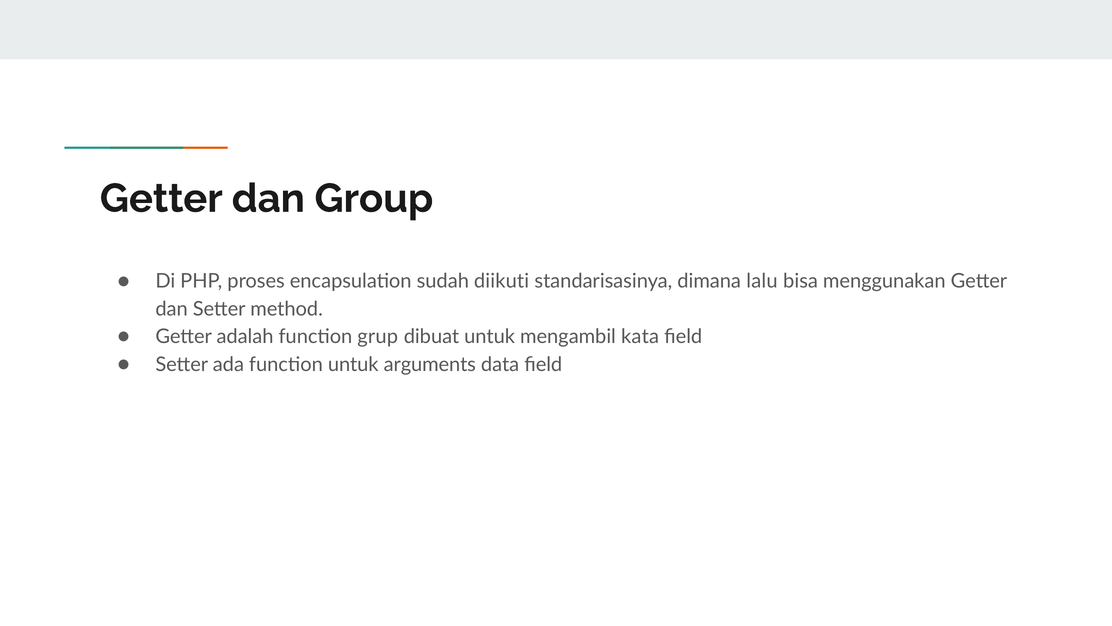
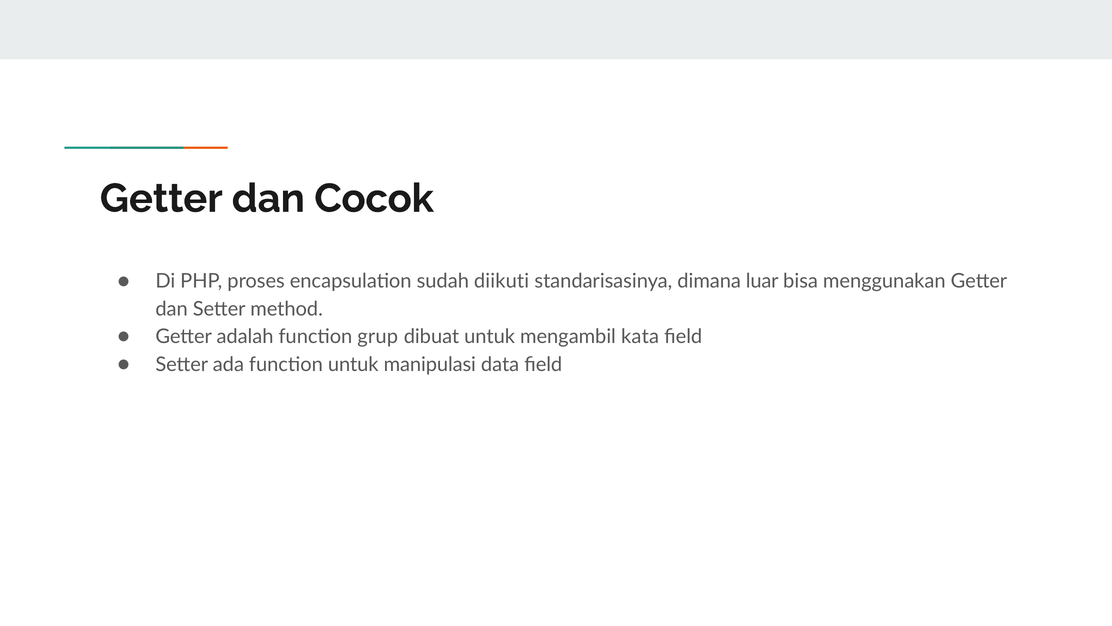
Group: Group -> Cocok (374, 198)
lalu: lalu -> luar (762, 281)
arguments: arguments -> manipulasi (430, 364)
